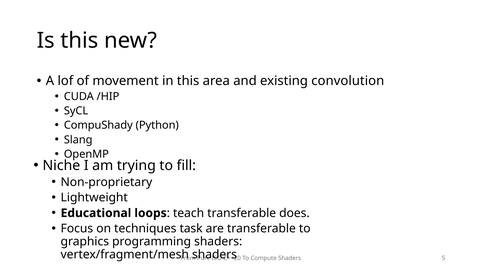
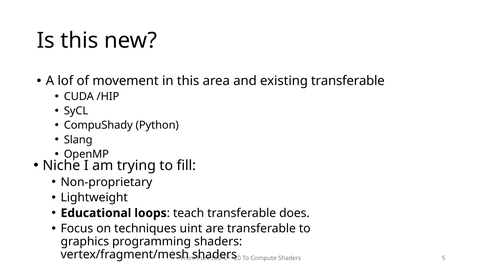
existing convolution: convolution -> transferable (348, 81)
task: task -> uint (191, 229)
